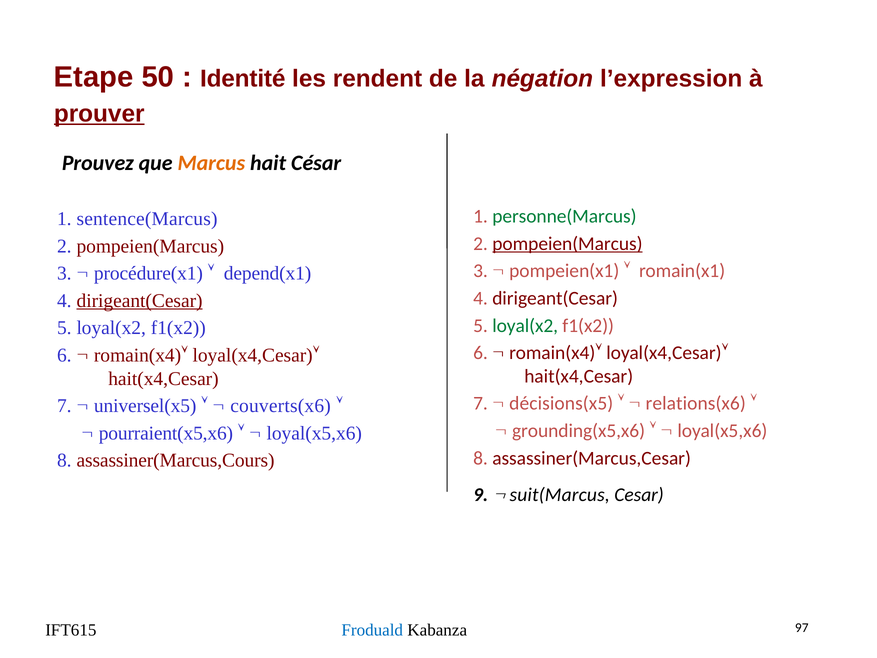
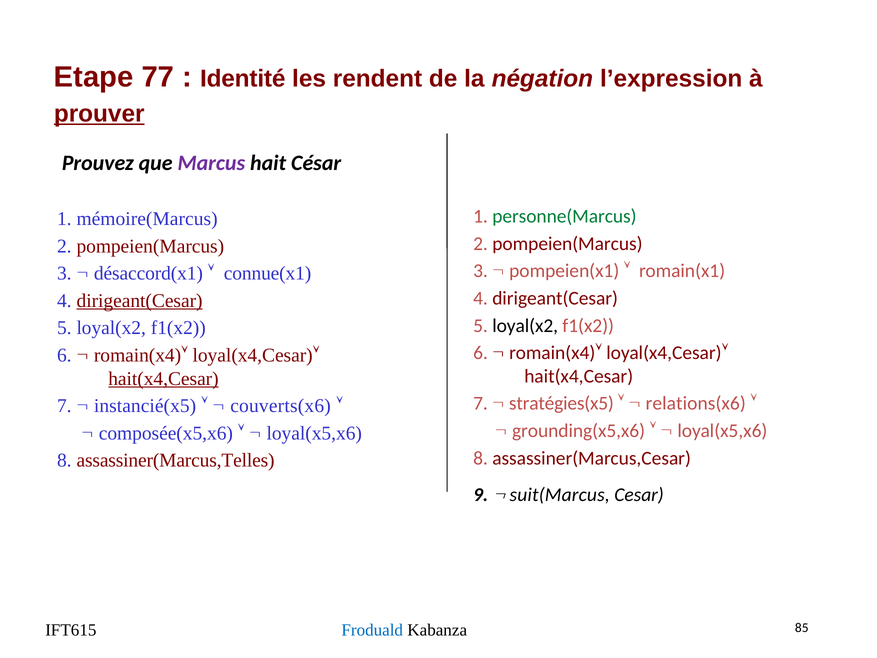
50: 50 -> 77 (158, 77)
Marcus colour: orange -> purple (211, 163)
sentence(Marcus: sentence(Marcus -> mémoire(Marcus (147, 219)
pompeien(Marcus underline: present -> none (567, 244)
procédure(x1: procédure(x1 -> désaccord(x1 (148, 273)
depend(x1: depend(x1 -> connue(x1 (268, 273)
loyal(x2 colour: green -> black (525, 325)
hait(x4,Cesar underline: none -> present (163, 379)
décisions(x5: décisions(x5 -> stratégies(x5 (561, 403)
universel(x5: universel(x5 -> instancié(x5 (145, 406)
pourraient(x5,x6: pourraient(x5,x6 -> composée(x5,x6 (166, 433)
assassiner(Marcus,Cours: assassiner(Marcus,Cours -> assassiner(Marcus,Telles (176, 460)
97: 97 -> 85 (802, 627)
